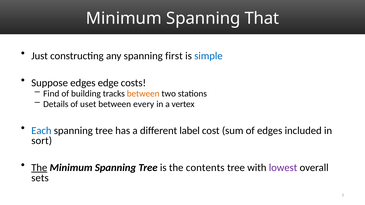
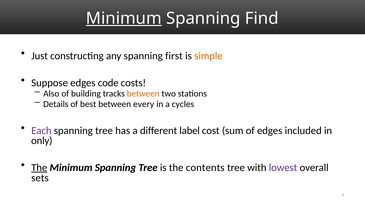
Minimum underline: none -> present (124, 18)
That: That -> Find (262, 18)
simple colour: blue -> orange (208, 56)
edge: edge -> code (108, 83)
Find: Find -> Also (51, 94)
uset: uset -> best (88, 104)
vertex: vertex -> cycles (183, 104)
Each colour: blue -> purple (41, 131)
sort: sort -> only (42, 141)
